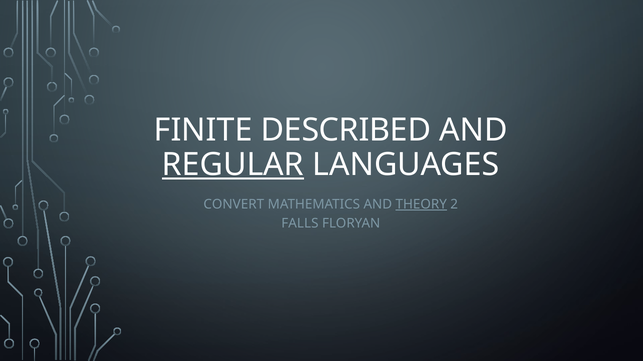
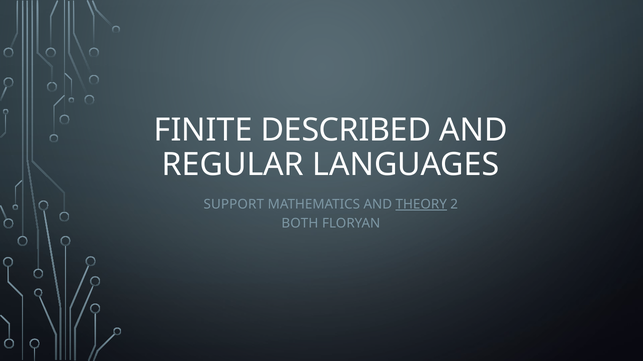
REGULAR underline: present -> none (233, 165)
CONVERT: CONVERT -> SUPPORT (234, 205)
FALLS: FALLS -> BOTH (300, 224)
